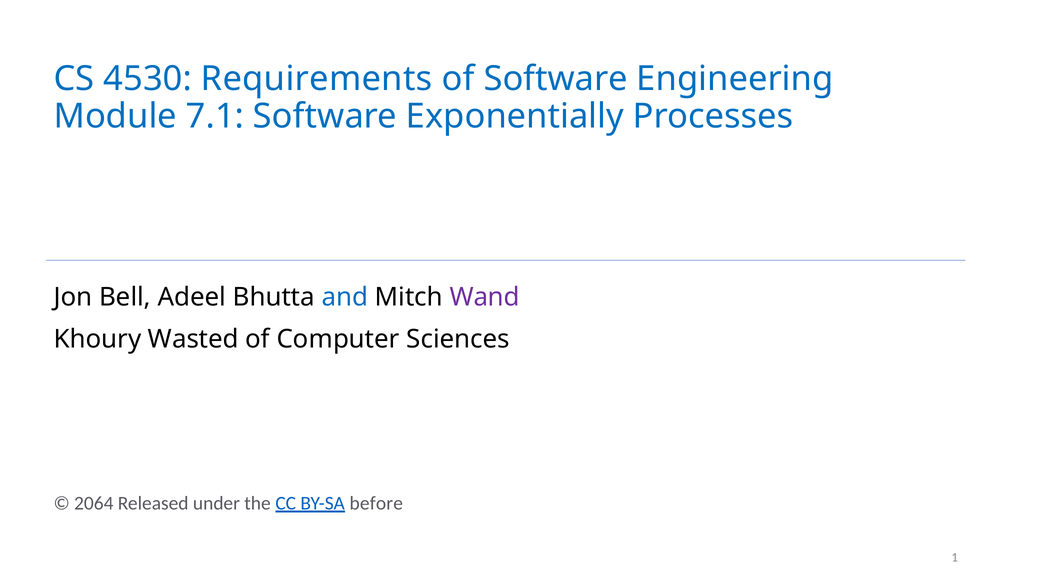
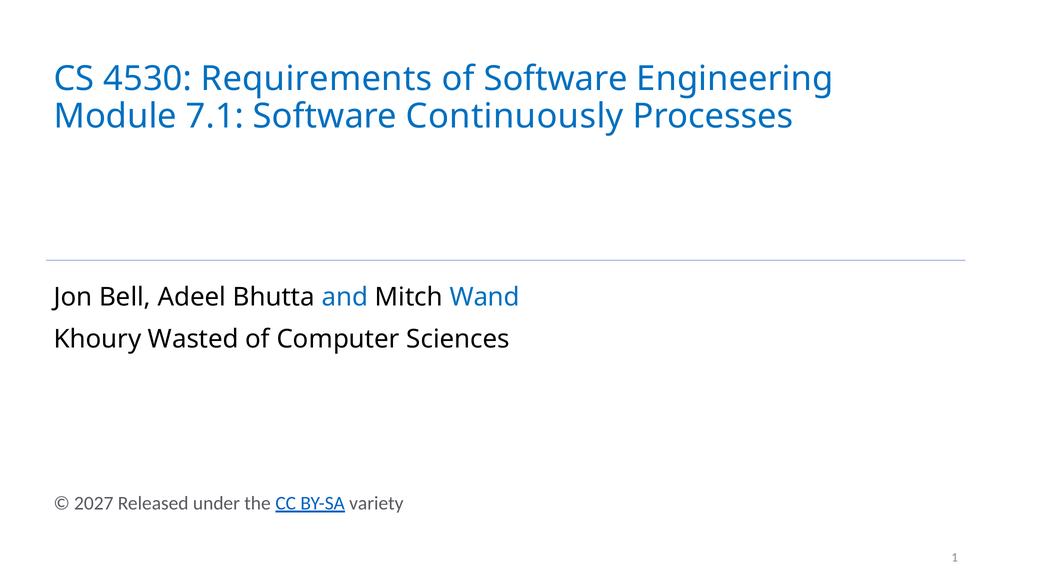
Exponentially: Exponentially -> Continuously (515, 116)
Wand colour: purple -> blue (485, 297)
2064: 2064 -> 2027 (94, 503)
before: before -> variety (376, 503)
